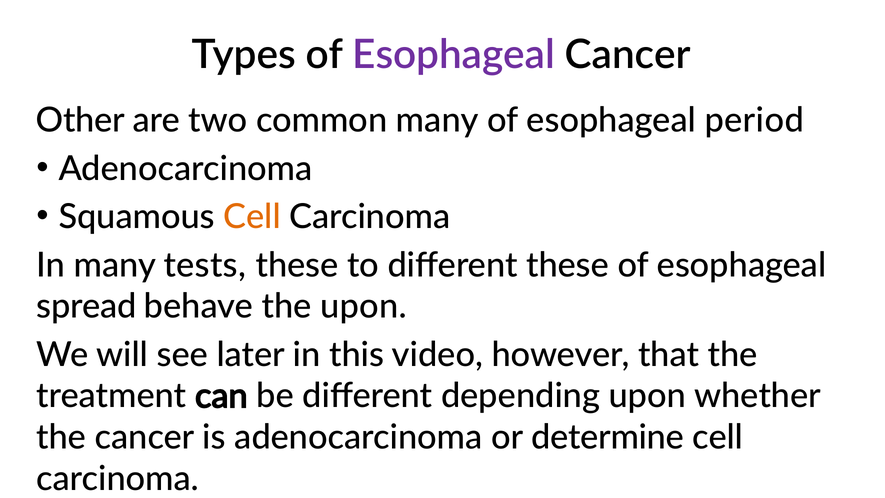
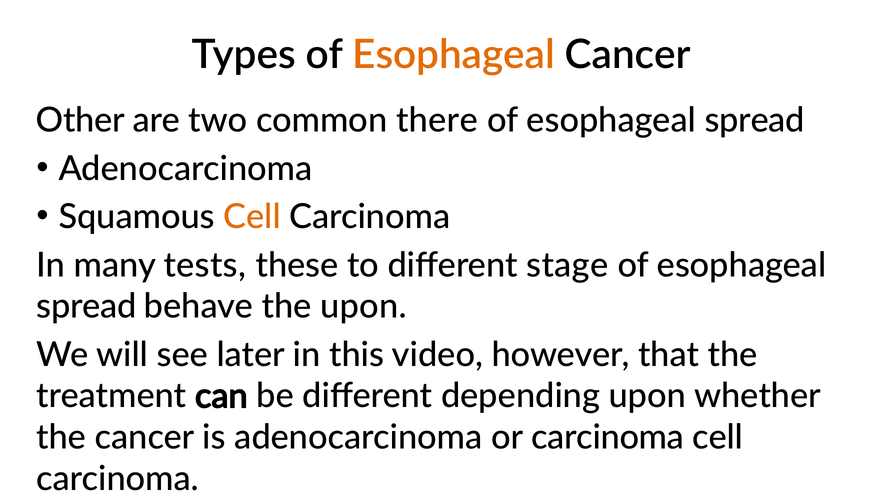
Esophageal colour: purple -> orange (454, 55)
common many: many -> there (437, 120)
period: period -> spread (755, 120)
different these: these -> stage (567, 265)
or determine: determine -> carcinoma (608, 437)
